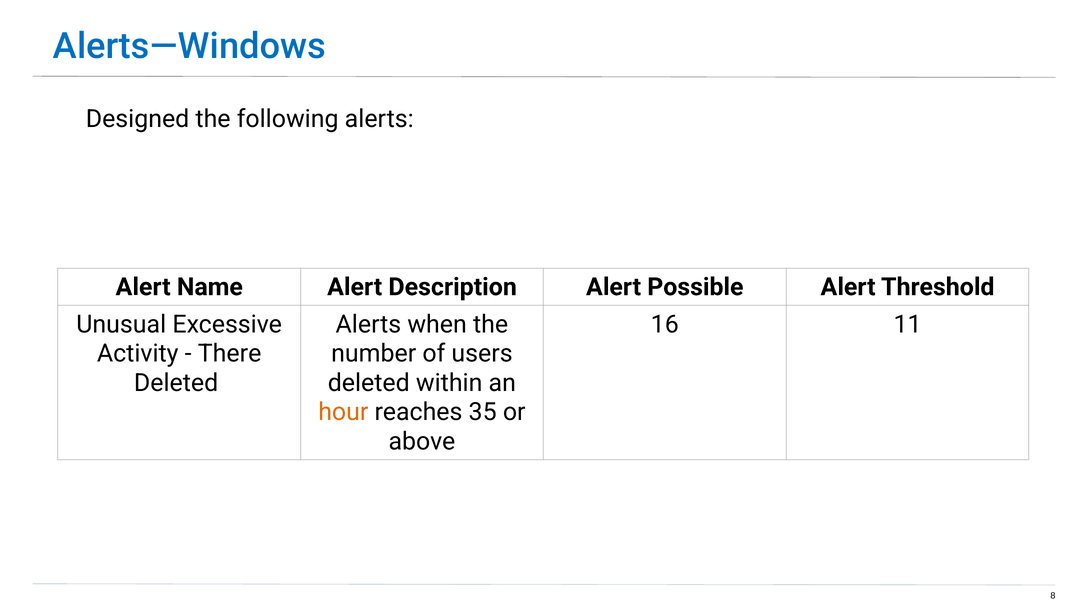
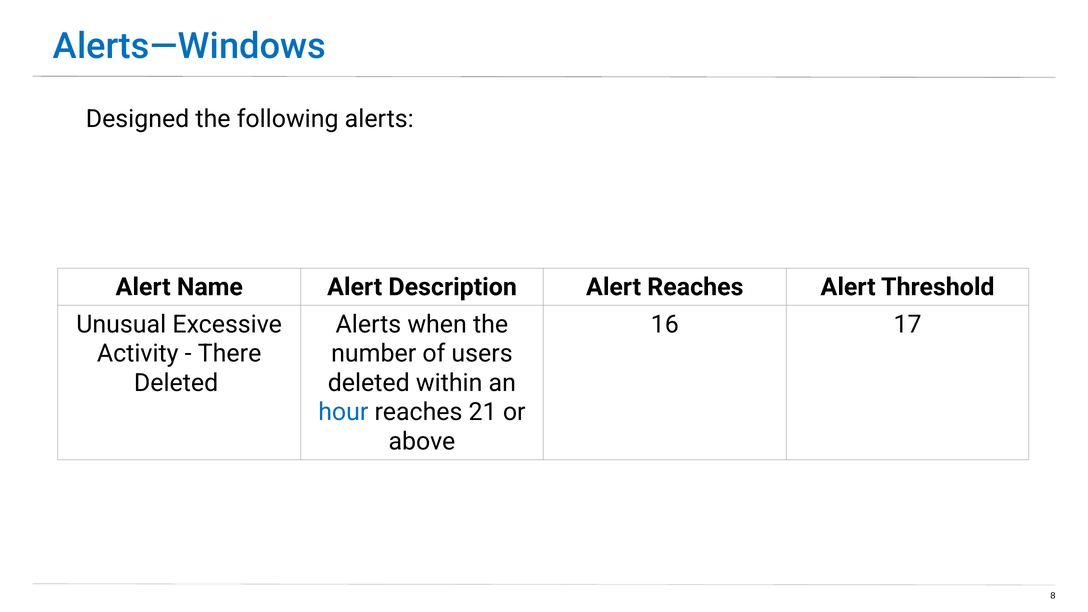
Alert Possible: Possible -> Reaches (695, 287)
11: 11 -> 17 (908, 324)
hour colour: orange -> blue (343, 412)
35: 35 -> 21 (483, 412)
